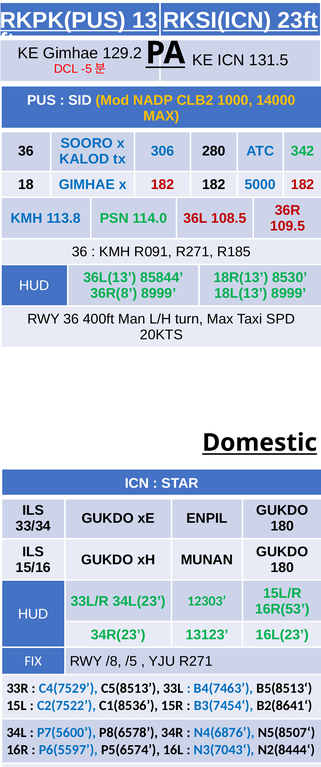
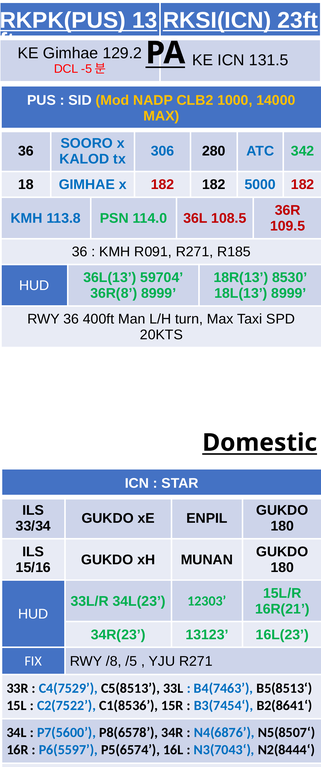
85844: 85844 -> 59704 (162, 278)
16R(53: 16R(53 -> 16R(21 (282, 610)
